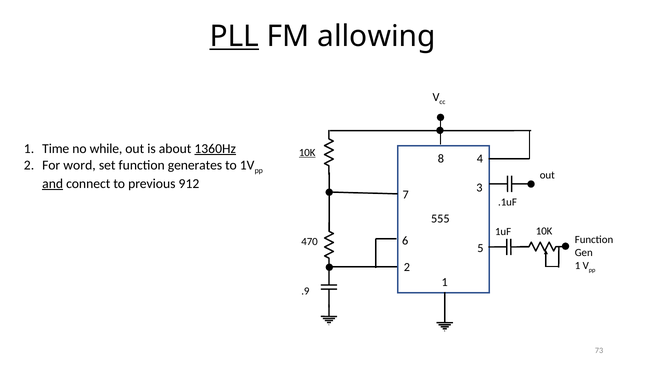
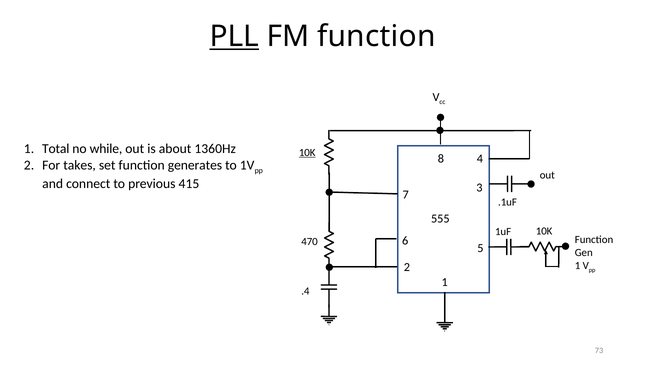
FM allowing: allowing -> function (376, 36)
Time: Time -> Total (56, 149)
1360Hz underline: present -> none (215, 149)
word: word -> takes (80, 165)
and underline: present -> none (53, 184)
912: 912 -> 415 (189, 184)
.9: .9 -> .4 (305, 291)
